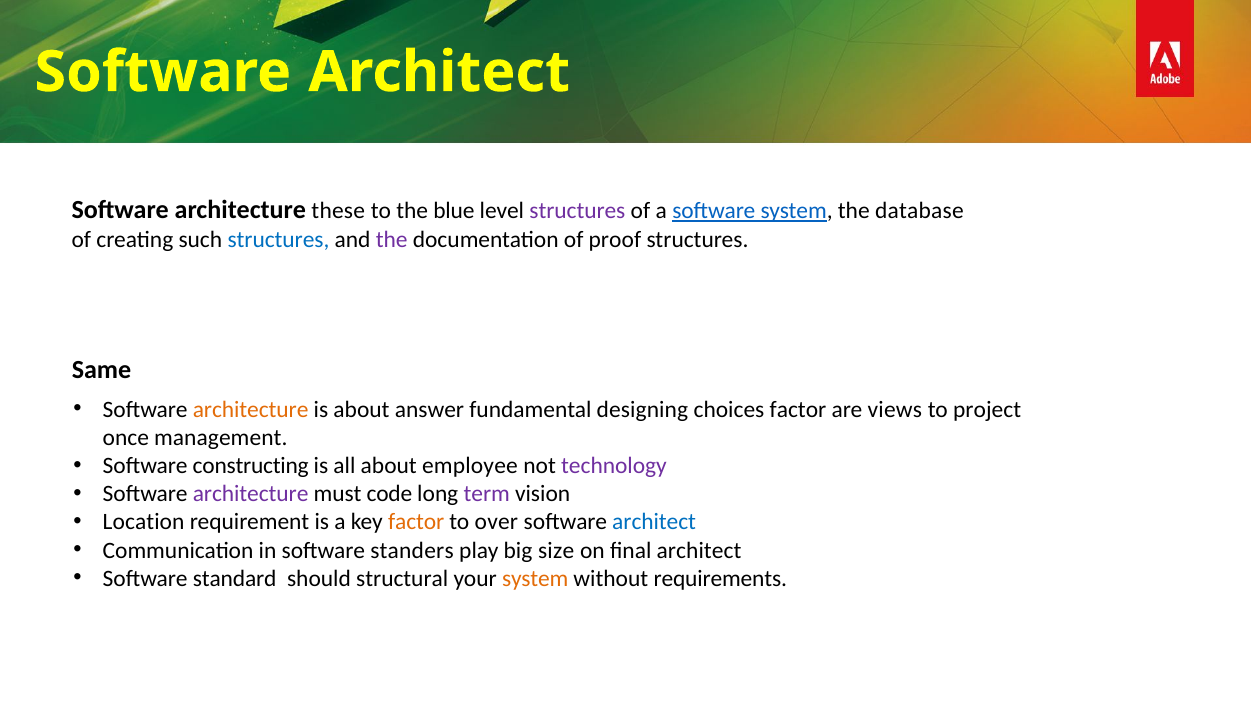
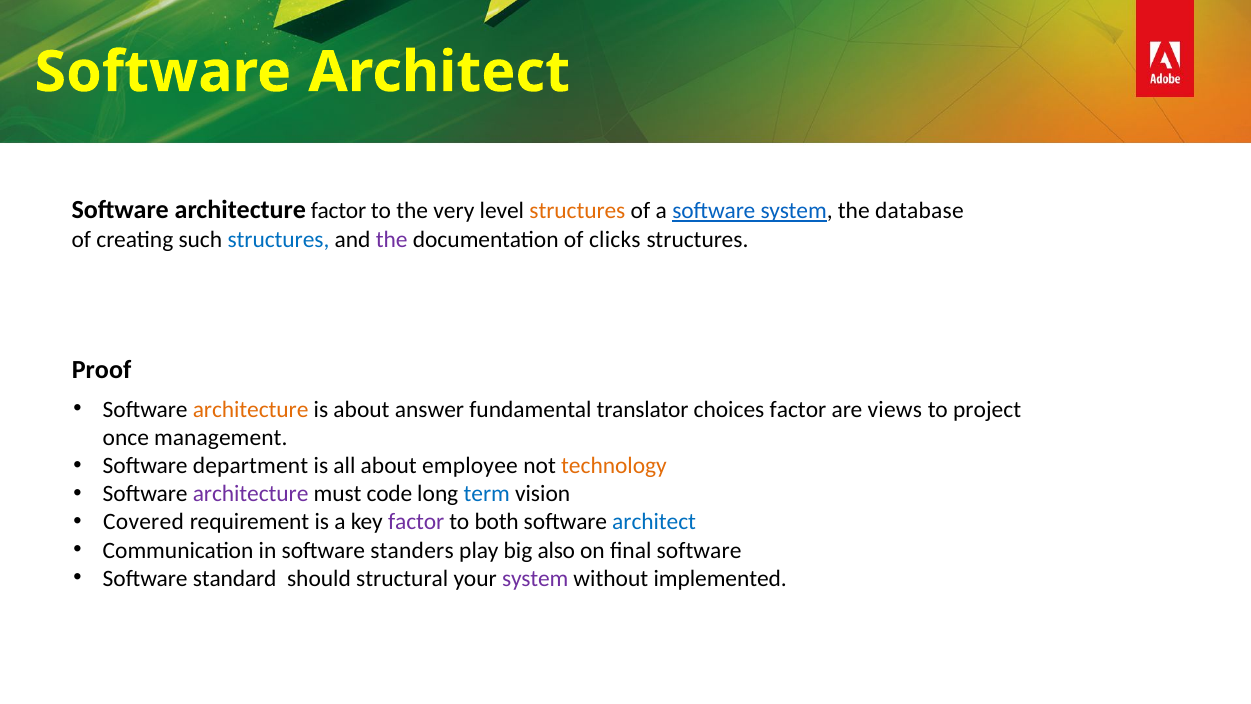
architecture these: these -> factor (339, 211)
blue: blue -> very (454, 211)
structures colour: purple -> orange (577, 211)
proof: proof -> clicks (615, 239)
Same: Same -> Proof (102, 370)
designing: designing -> translator (643, 409)
constructing: constructing -> department (251, 466)
technology colour: purple -> orange (614, 466)
term colour: purple -> blue (487, 494)
Location: Location -> Covered (144, 522)
factor colour: orange -> purple (416, 522)
over: over -> both (497, 522)
size: size -> also (556, 550)
final architect: architect -> software (699, 550)
system colour: orange -> purple (535, 578)
requirements: requirements -> implemented (720, 578)
